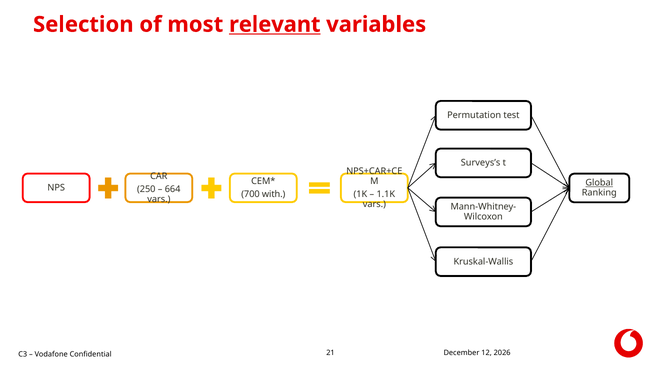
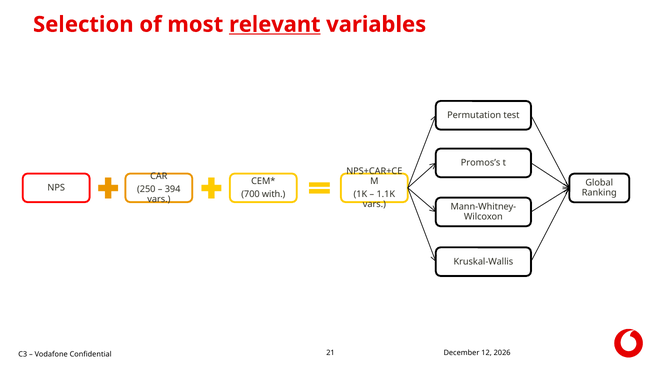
Surveys’s: Surveys’s -> Promos’s (481, 163)
Global underline: present -> none (599, 183)
664: 664 -> 394 (173, 189)
